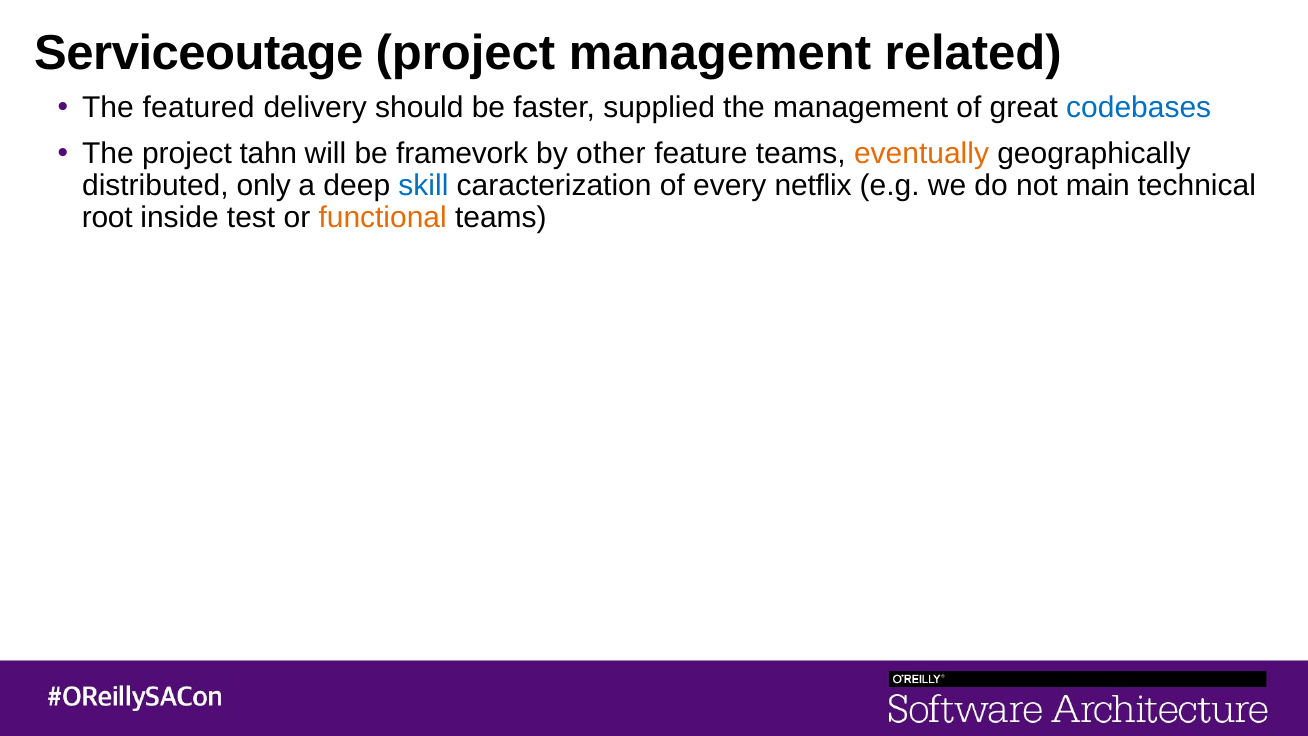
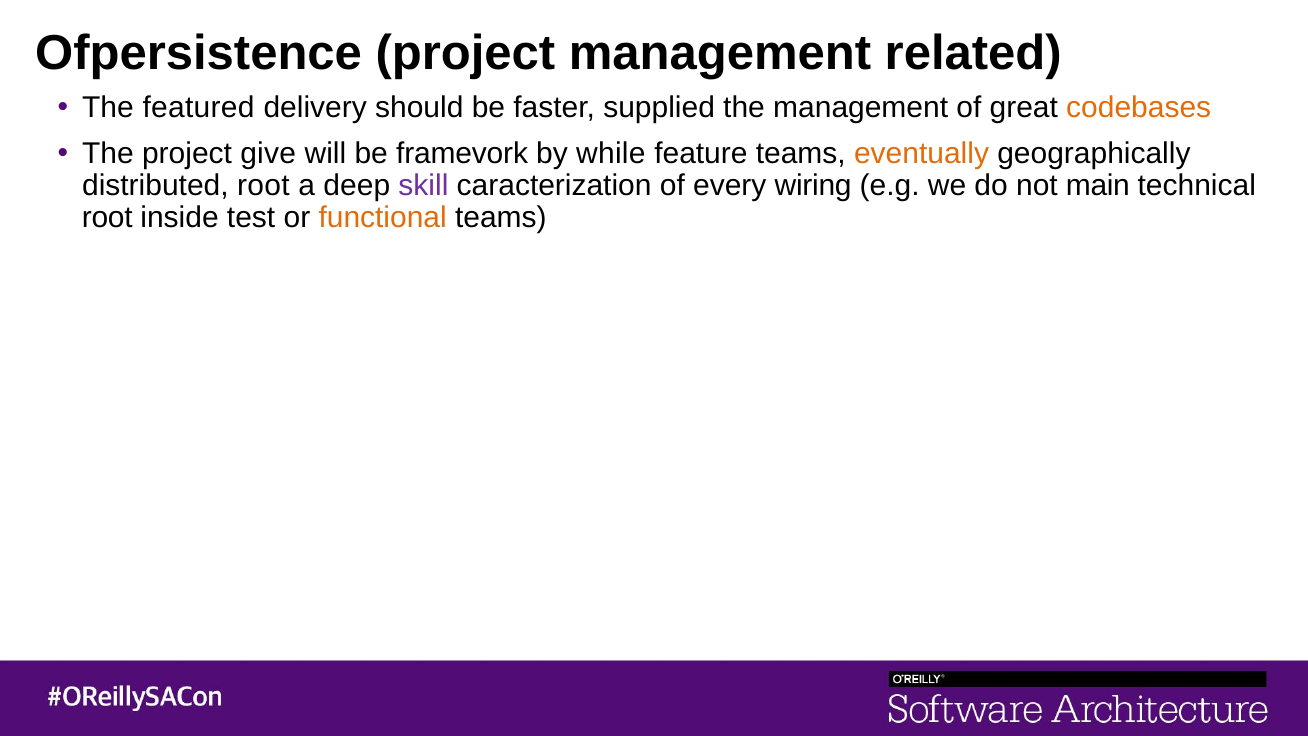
Serviceoutage: Serviceoutage -> Ofpersistence (199, 53)
codebases colour: blue -> orange (1139, 108)
tahn: tahn -> give (268, 153)
other: other -> while (611, 153)
distributed only: only -> root (263, 186)
skill colour: blue -> purple (423, 186)
netflix: netflix -> wiring (813, 186)
